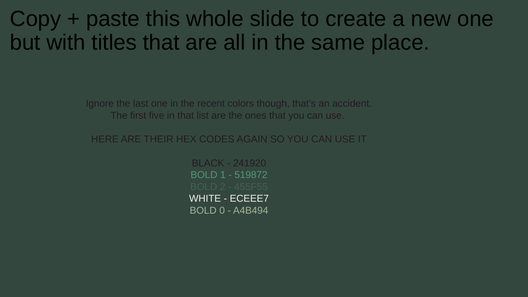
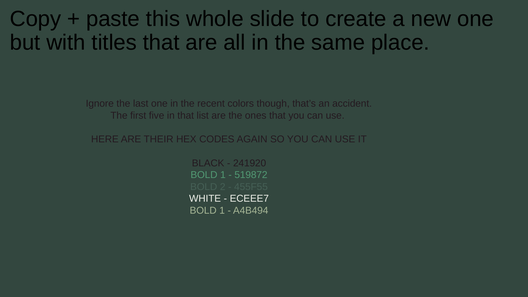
0: 0 -> 1 (222, 211)
